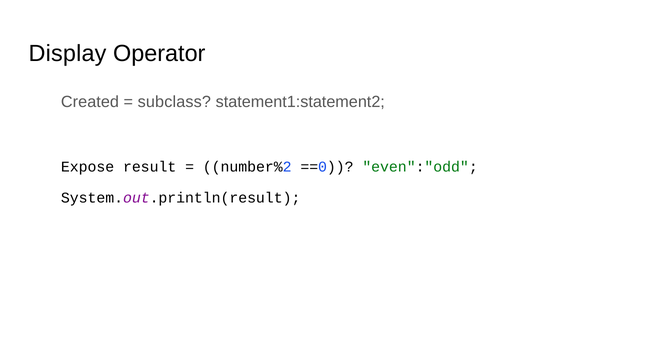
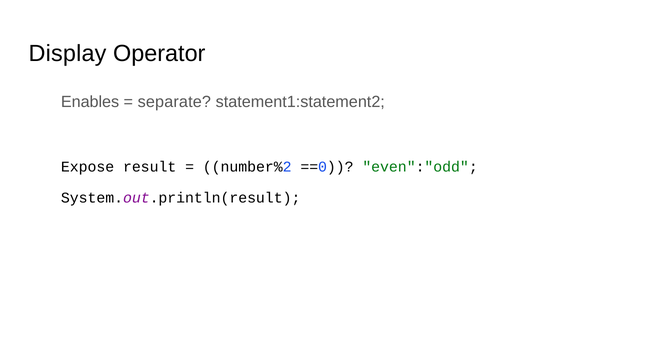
Created: Created -> Enables (90, 102)
subclass: subclass -> separate (174, 102)
